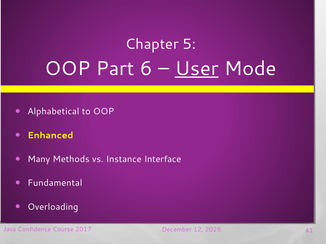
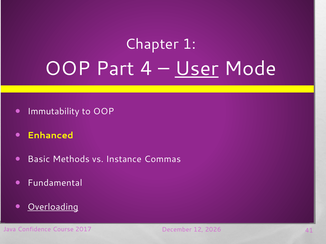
5: 5 -> 1 (189, 44)
6: 6 -> 4 (146, 69)
Alphabetical: Alphabetical -> Immutability (53, 112)
Many: Many -> Basic (39, 159)
Interface: Interface -> Commas (163, 159)
Overloading underline: none -> present (53, 207)
